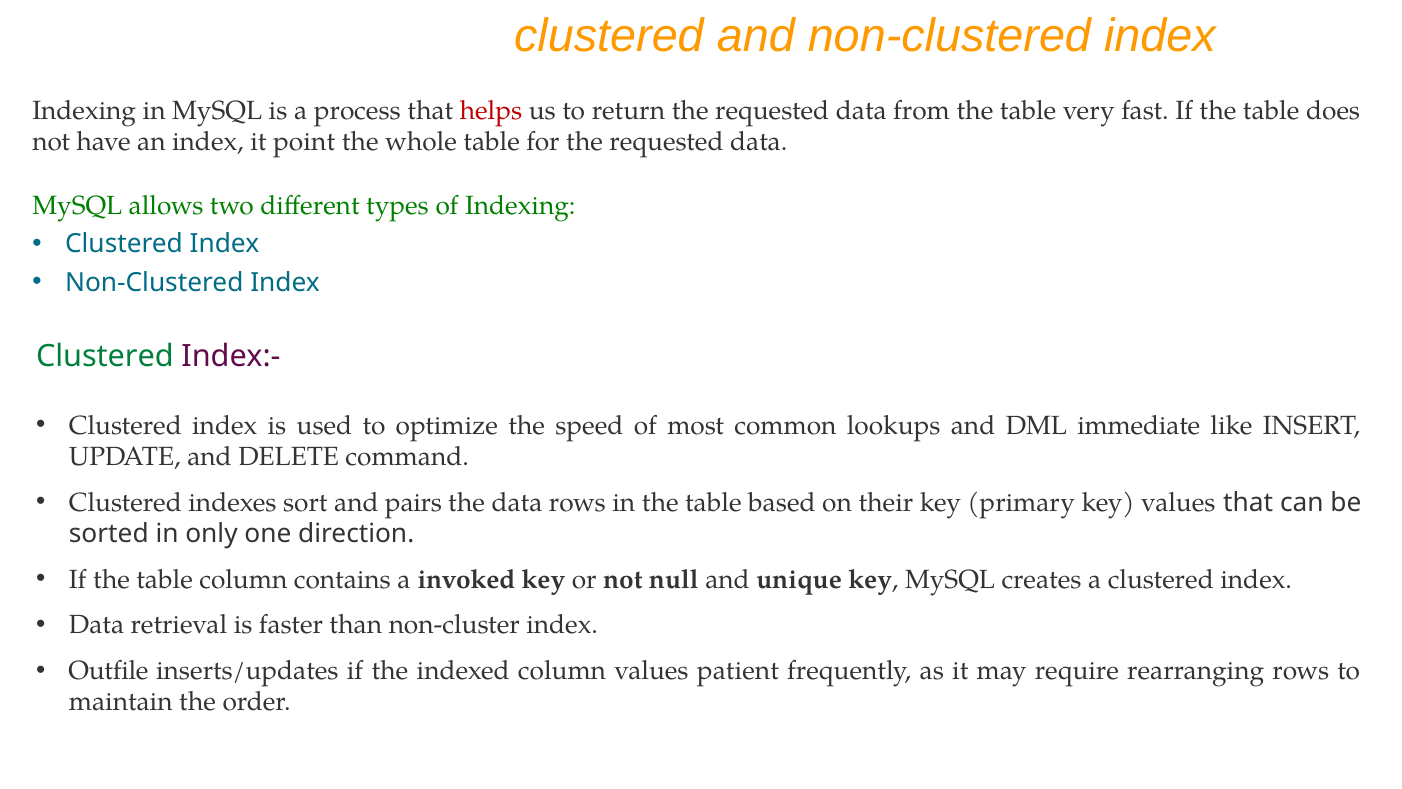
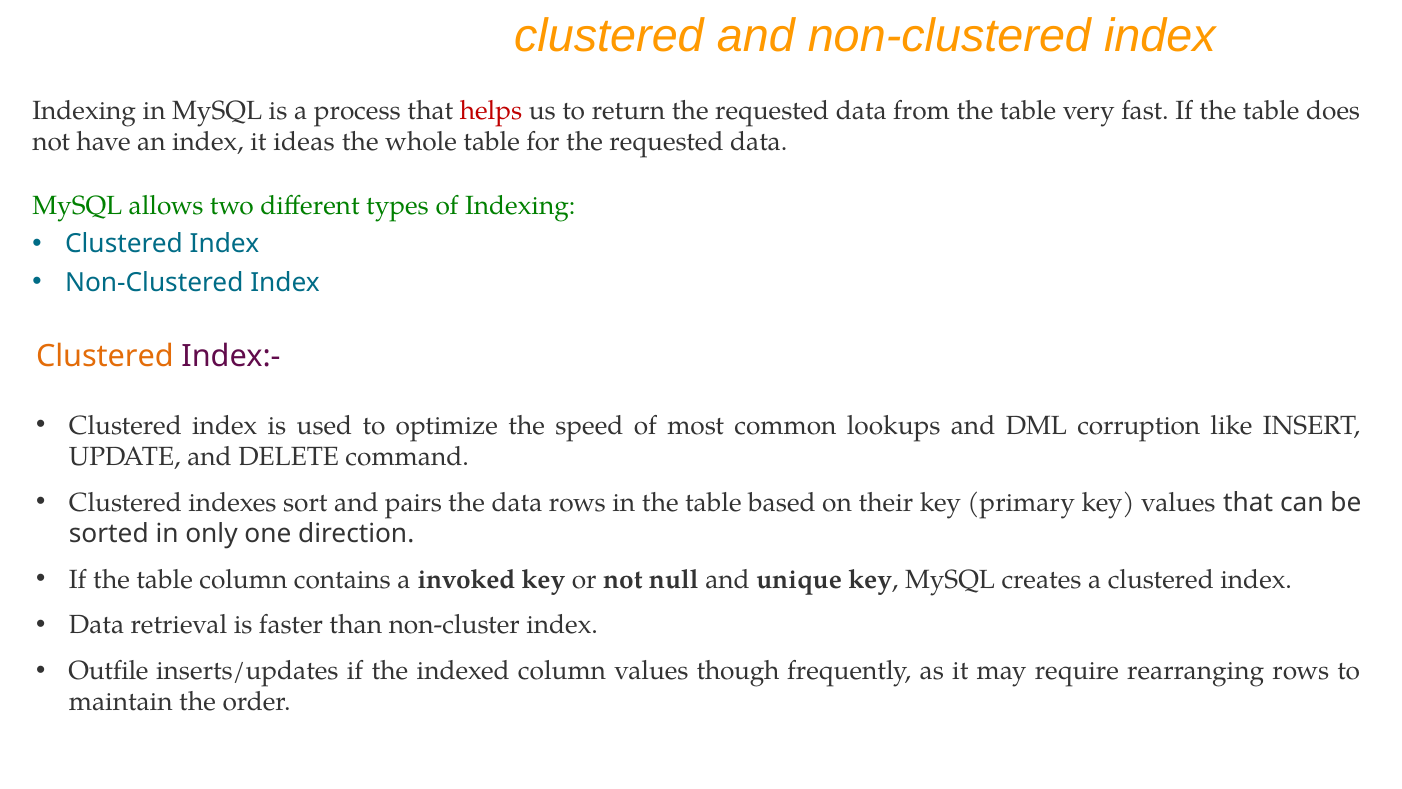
point: point -> ideas (304, 142)
Clustered colour: green -> orange (105, 356)
immediate: immediate -> corruption (1139, 425)
patient: patient -> though (738, 670)
